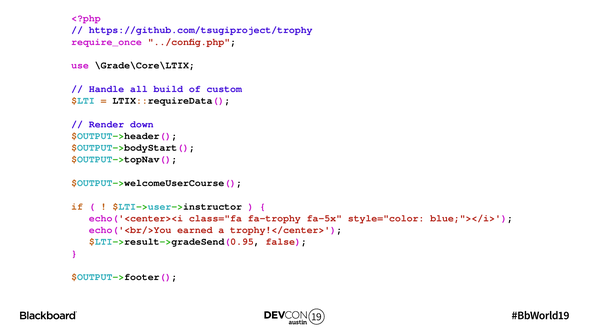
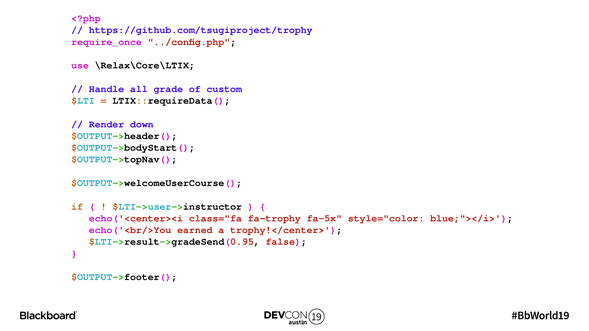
\Grade\Core\LTIX: \Grade\Core\LTIX -> \Relax\Core\LTIX (145, 65)
build: build -> grade (168, 89)
